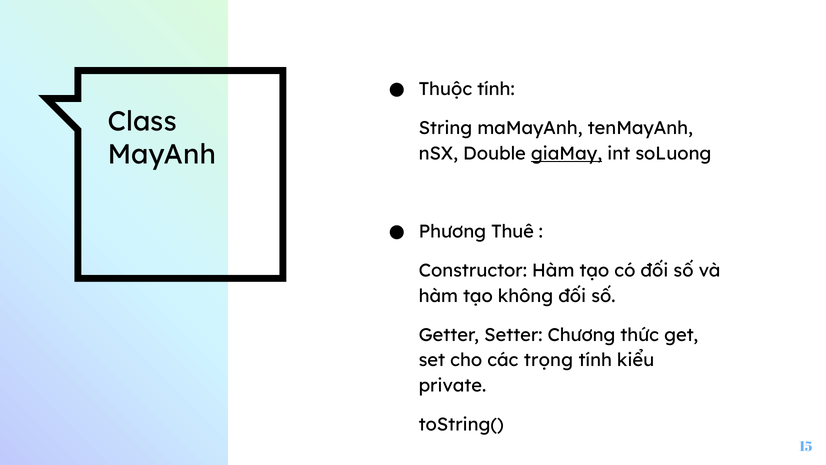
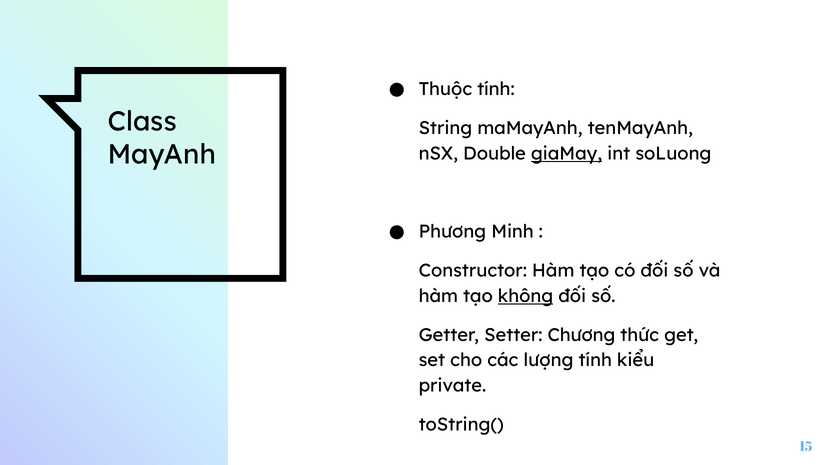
Thuê: Thuê -> Minh (512, 231)
không underline: none -> present (526, 296)
trọng: trọng -> lượng (549, 360)
